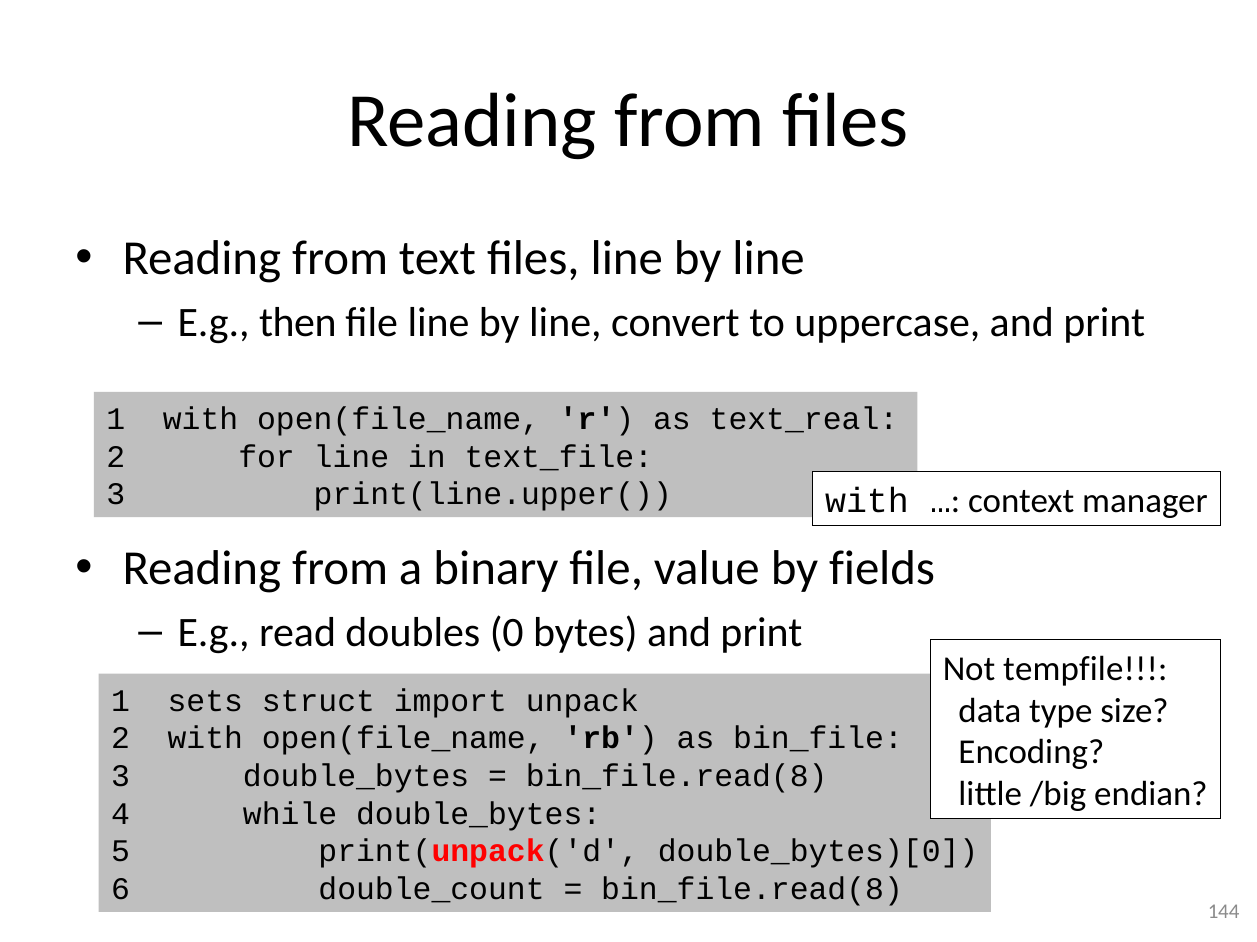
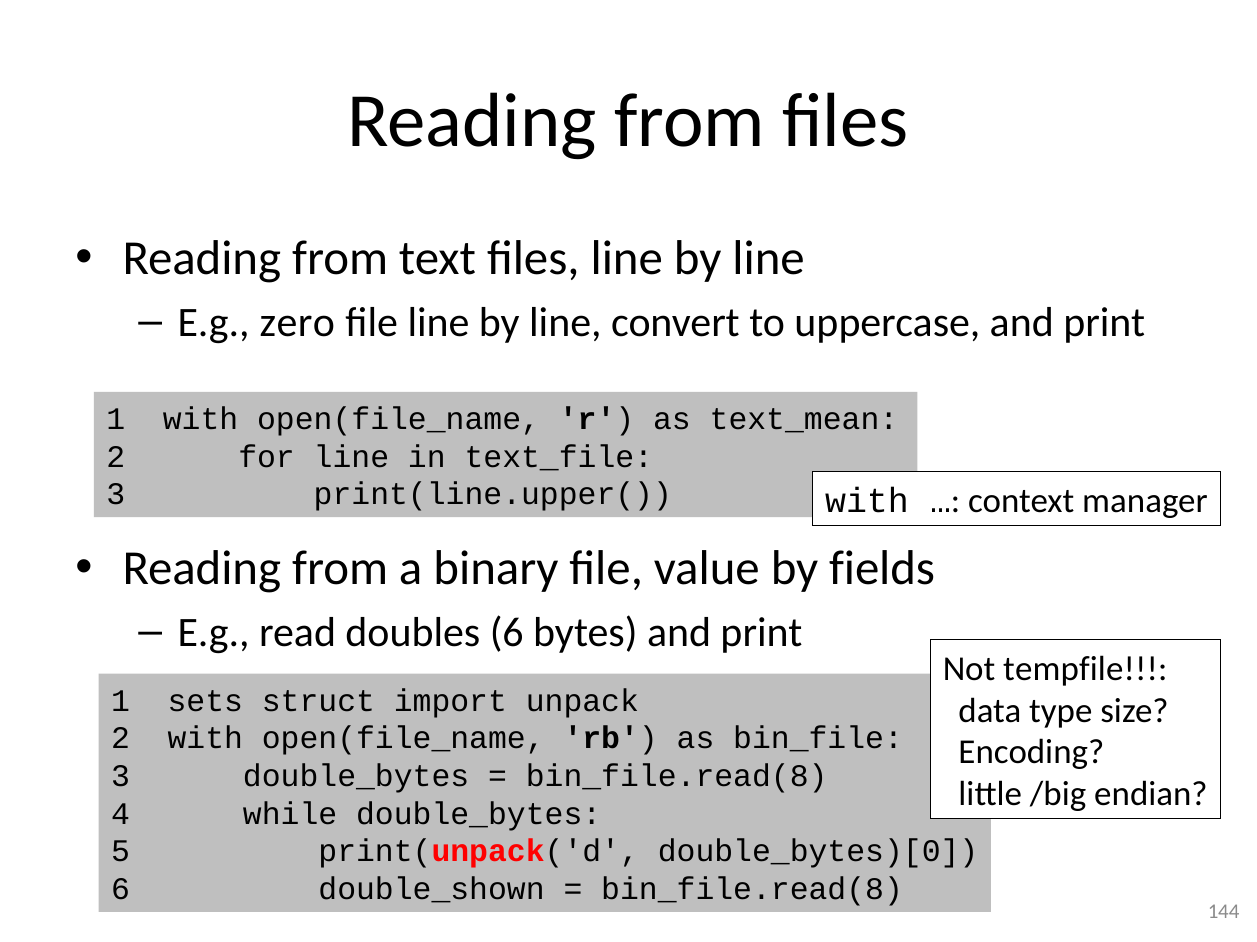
then: then -> zero (297, 323)
text_real: text_real -> text_mean (804, 419)
doubles 0: 0 -> 6 (507, 633)
double_count: double_count -> double_shown (432, 890)
